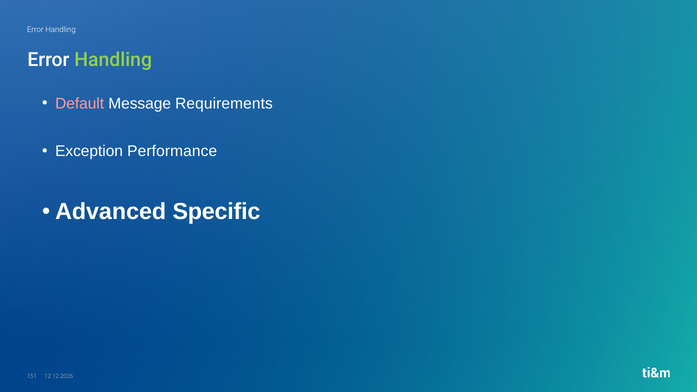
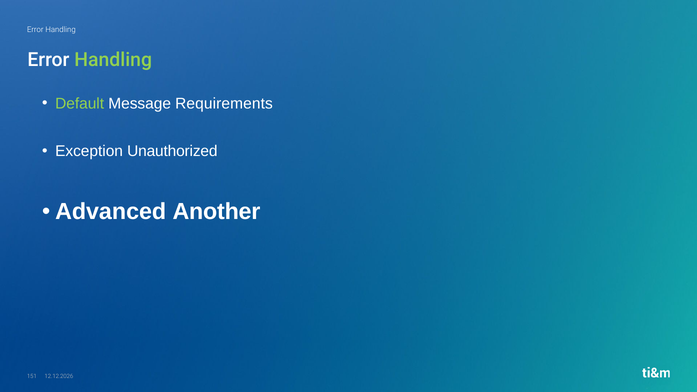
Default colour: pink -> light green (80, 103)
Performance: Performance -> Unauthorized (172, 151)
Specific: Specific -> Another (216, 212)
